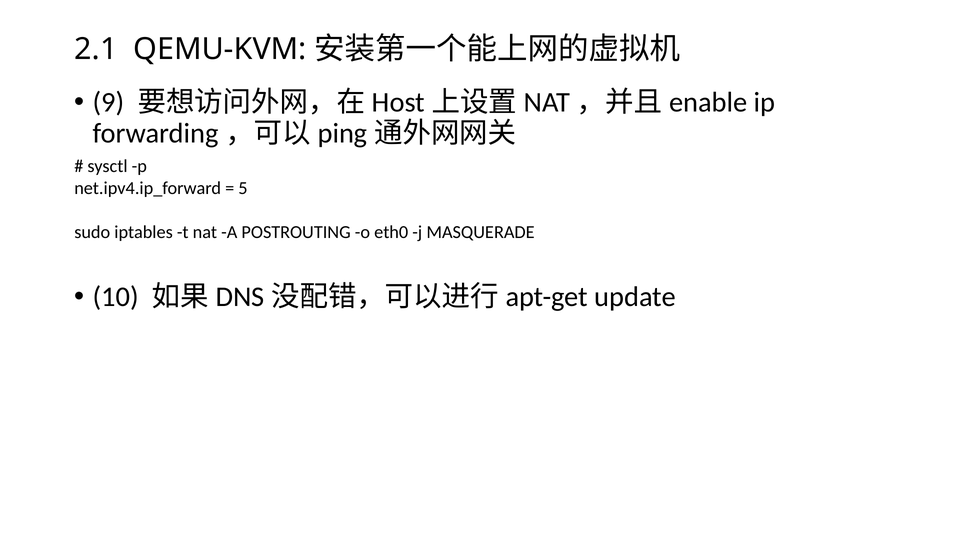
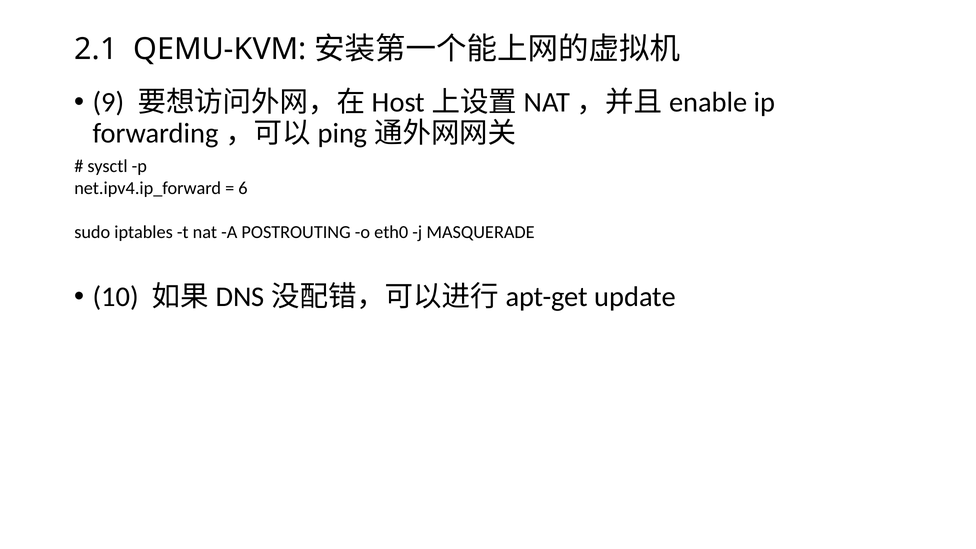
5: 5 -> 6 (243, 188)
